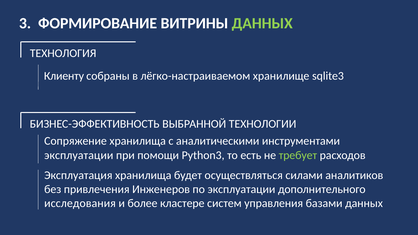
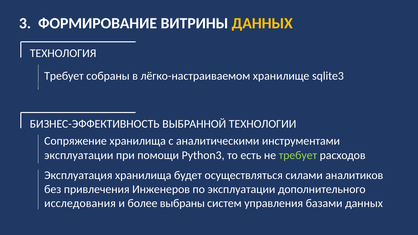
ДАННЫХ colour: light green -> yellow (262, 23)
Клиенту: Клиенту -> Требует (64, 76)
кластере: кластере -> выбраны (182, 204)
